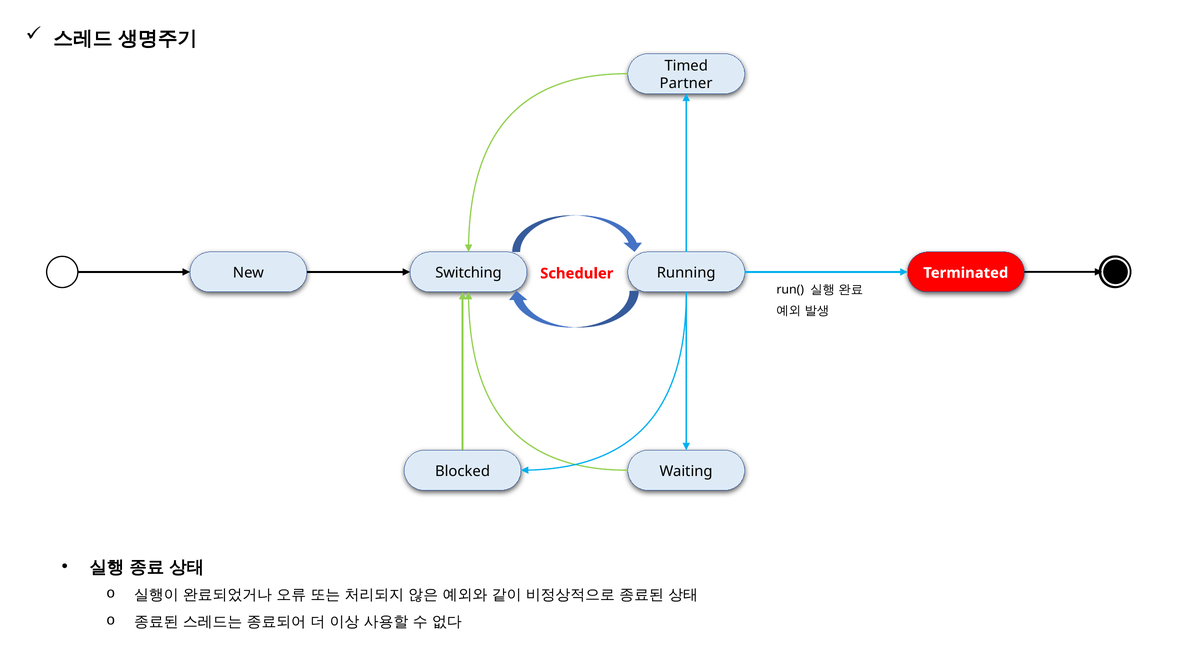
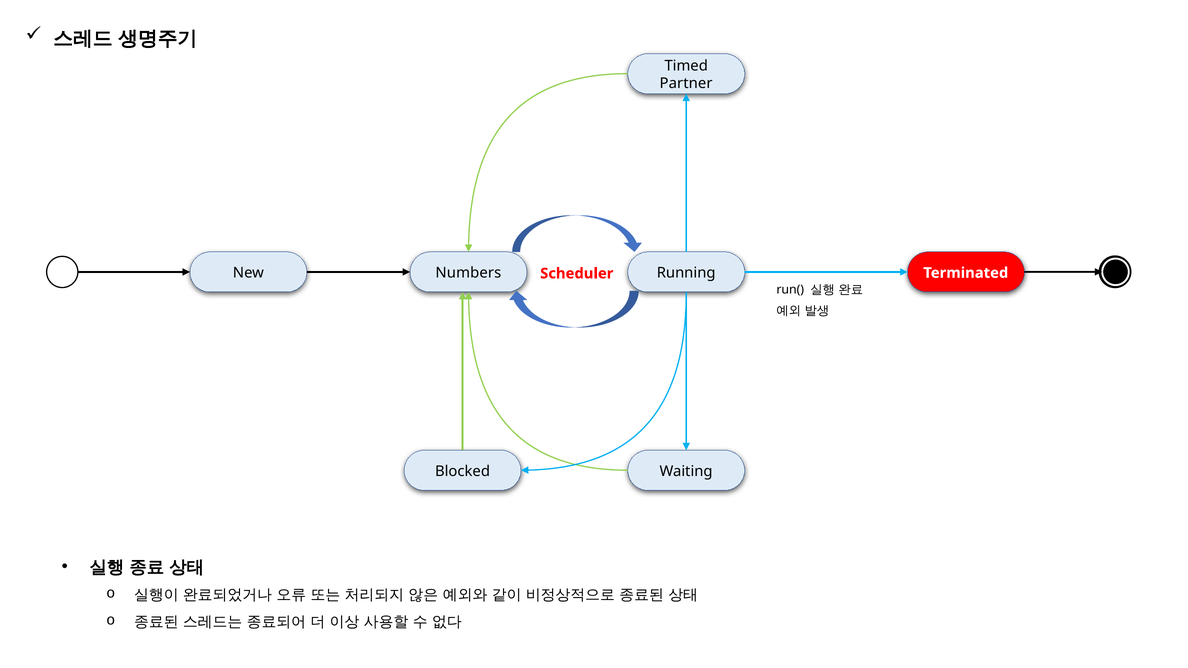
Switching: Switching -> Numbers (468, 273)
